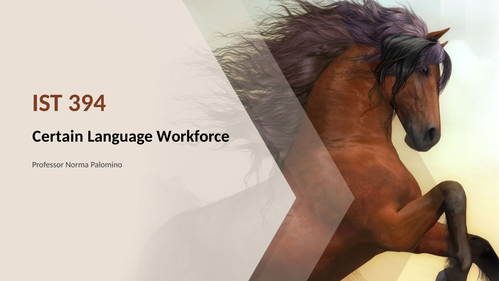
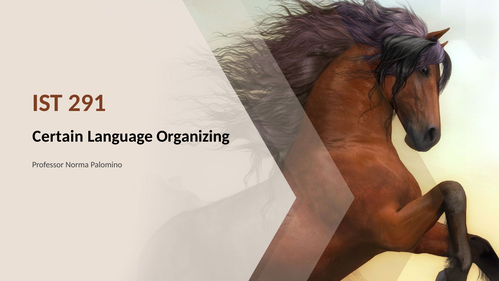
394: 394 -> 291 (87, 103)
Workforce: Workforce -> Organizing (193, 136)
